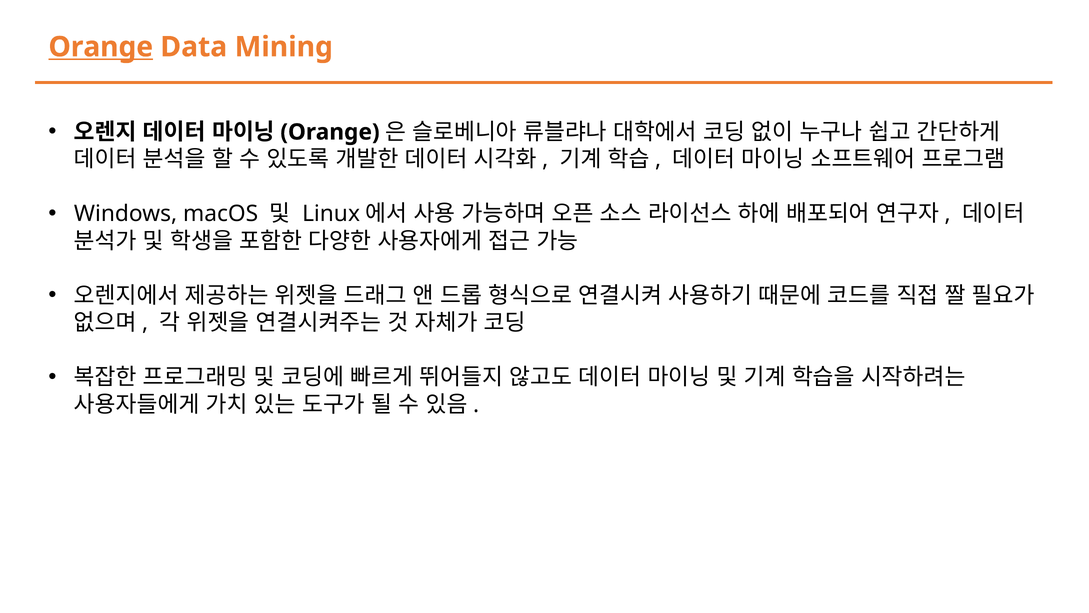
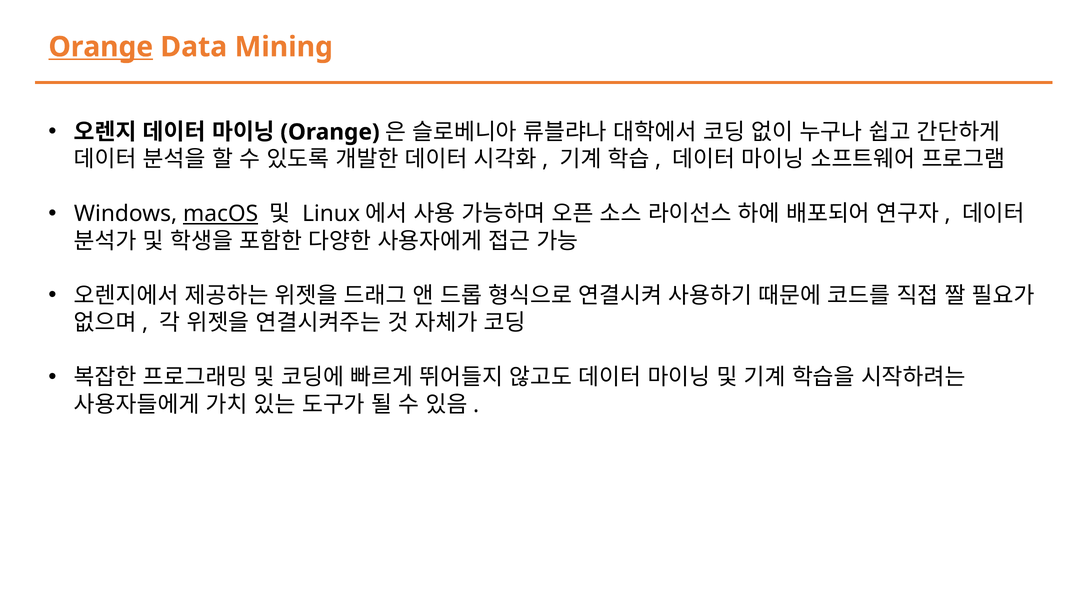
macOS underline: none -> present (221, 214)
